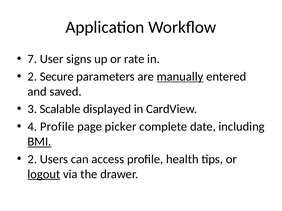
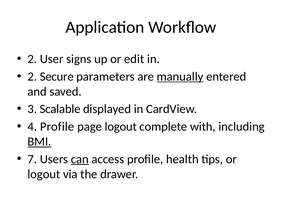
7: 7 -> 2 (32, 59)
rate: rate -> edit (134, 59)
page picker: picker -> logout (121, 127)
date: date -> with (203, 127)
2: 2 -> 7 (32, 159)
can underline: none -> present (80, 159)
logout underline: present -> none (44, 175)
